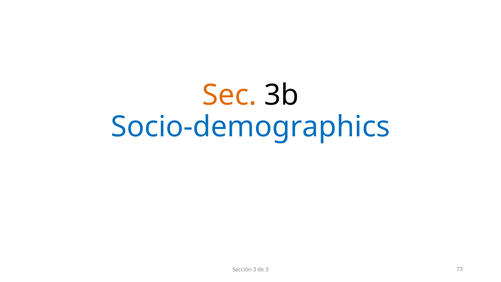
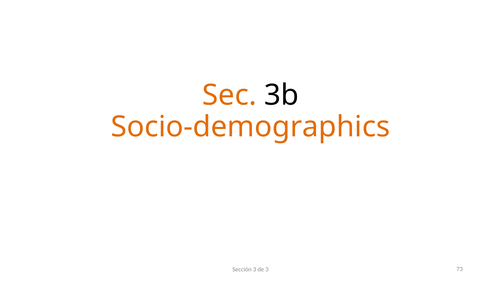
Socio-demographics colour: blue -> orange (250, 127)
